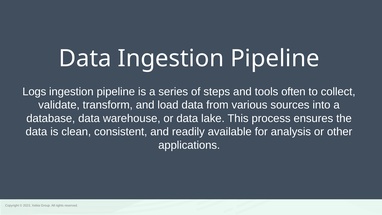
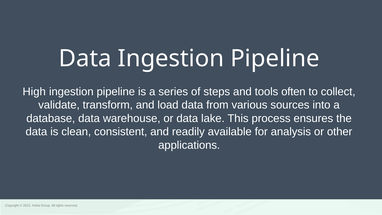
Logs: Logs -> High (34, 92)
